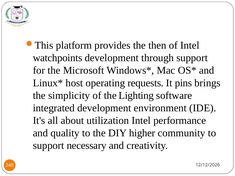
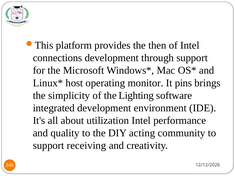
watchpoints: watchpoints -> connections (58, 58)
requests: requests -> monitor (146, 83)
higher: higher -> acting (142, 133)
necessary: necessary -> receiving (86, 146)
